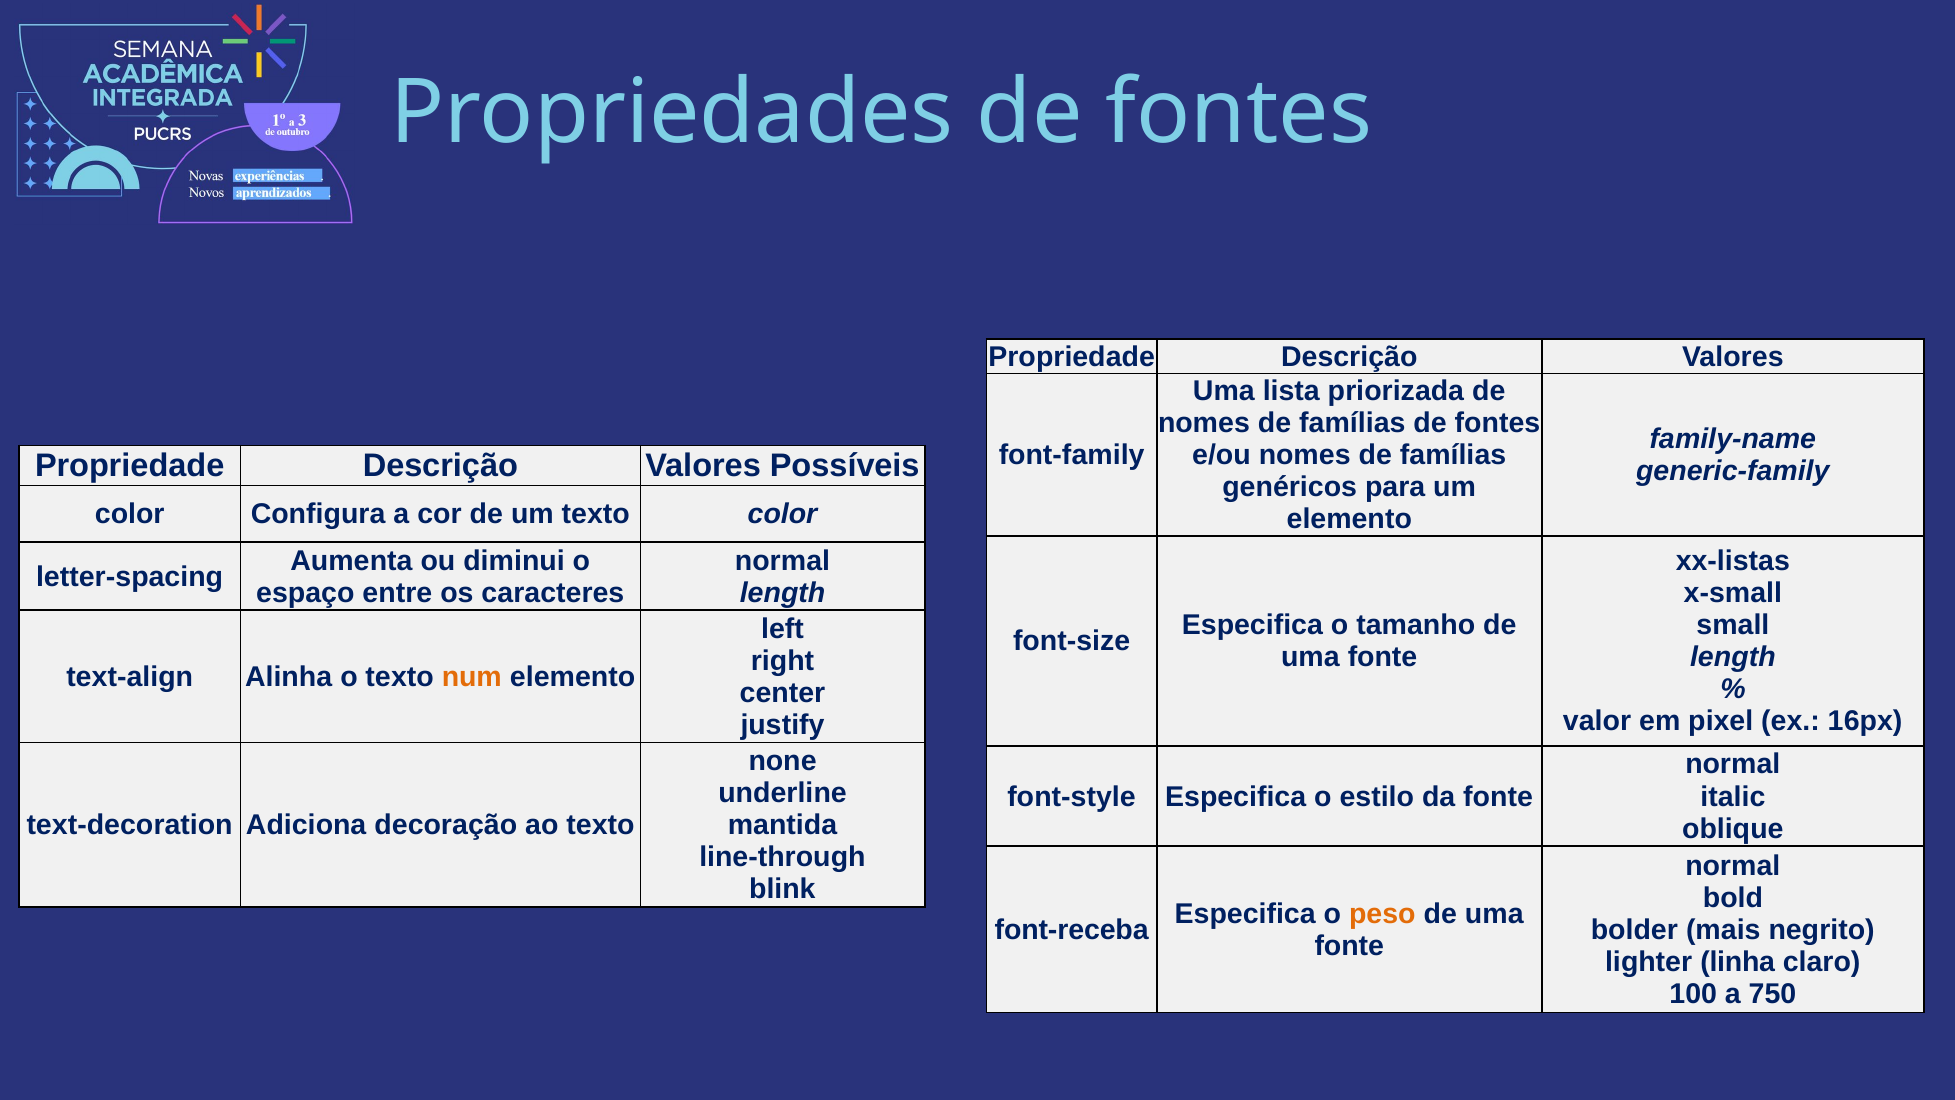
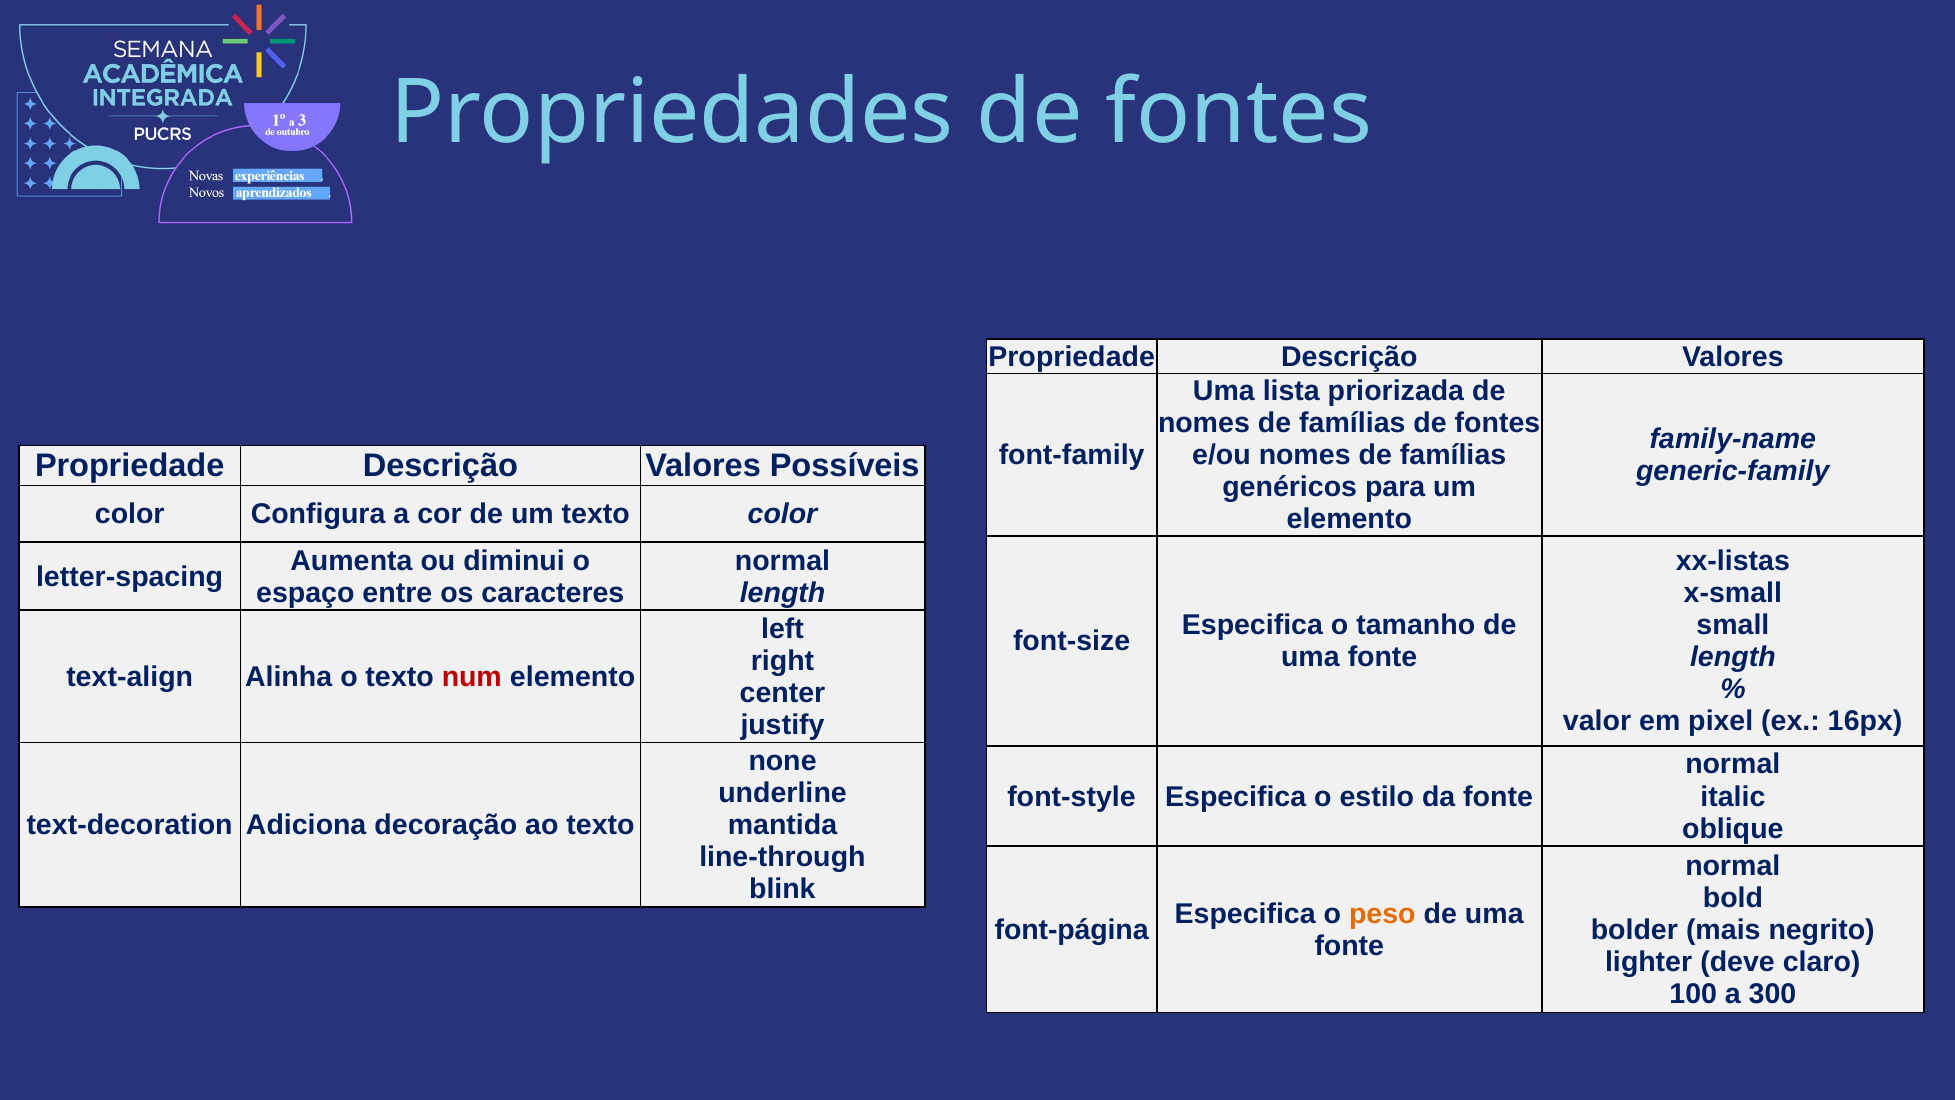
num colour: orange -> red (472, 677)
font-receba: font-receba -> font-página (1072, 930)
linha: linha -> deve (1738, 962)
750: 750 -> 300 (1773, 994)
